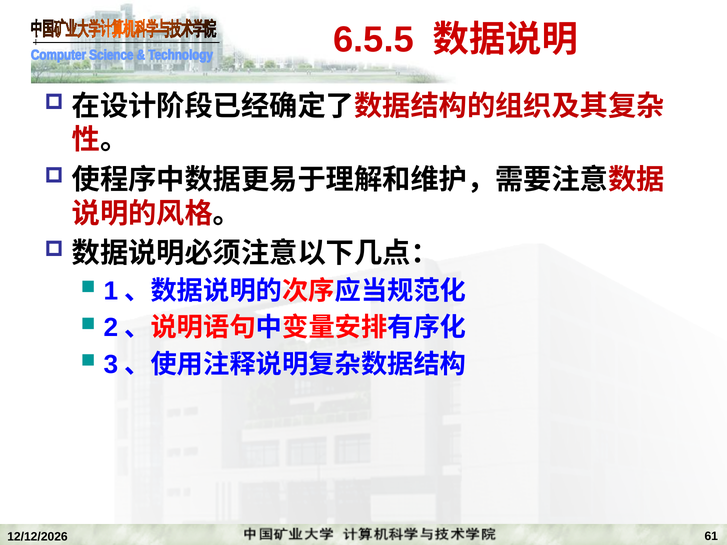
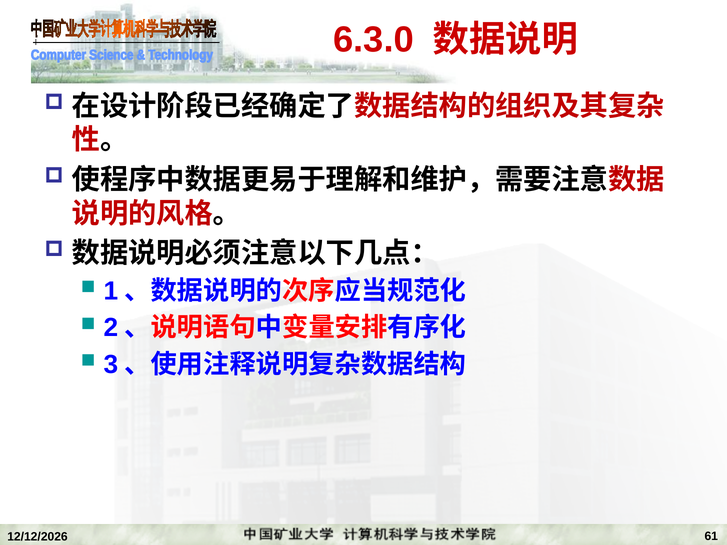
6.5.5: 6.5.5 -> 6.3.0 (373, 40)
